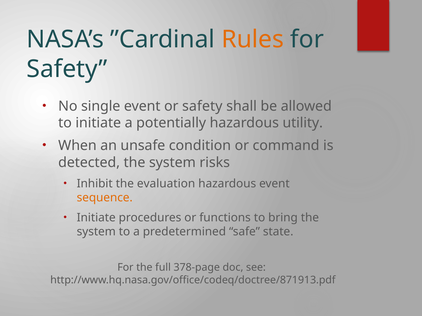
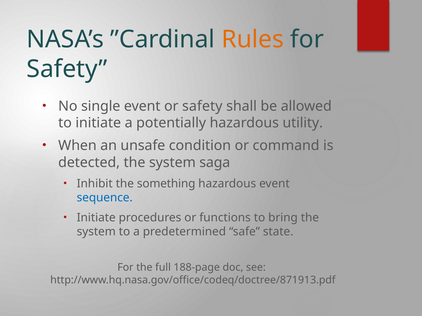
risks: risks -> saga (215, 163)
evaluation: evaluation -> something (166, 184)
sequence colour: orange -> blue (105, 198)
378-page: 378-page -> 188-page (197, 268)
